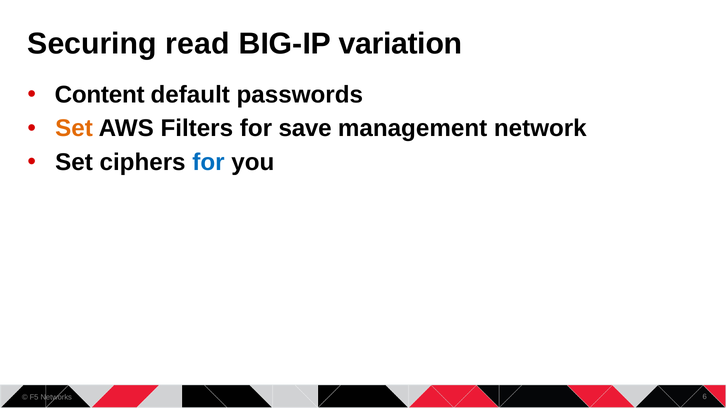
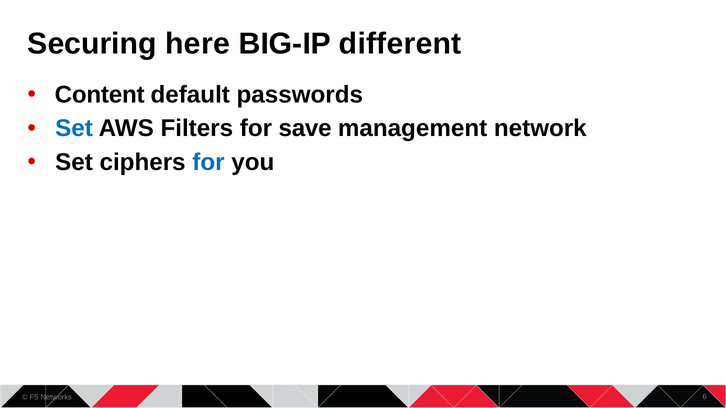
read: read -> here (198, 44)
variation: variation -> different (400, 44)
Set colour: orange -> blue (74, 129)
